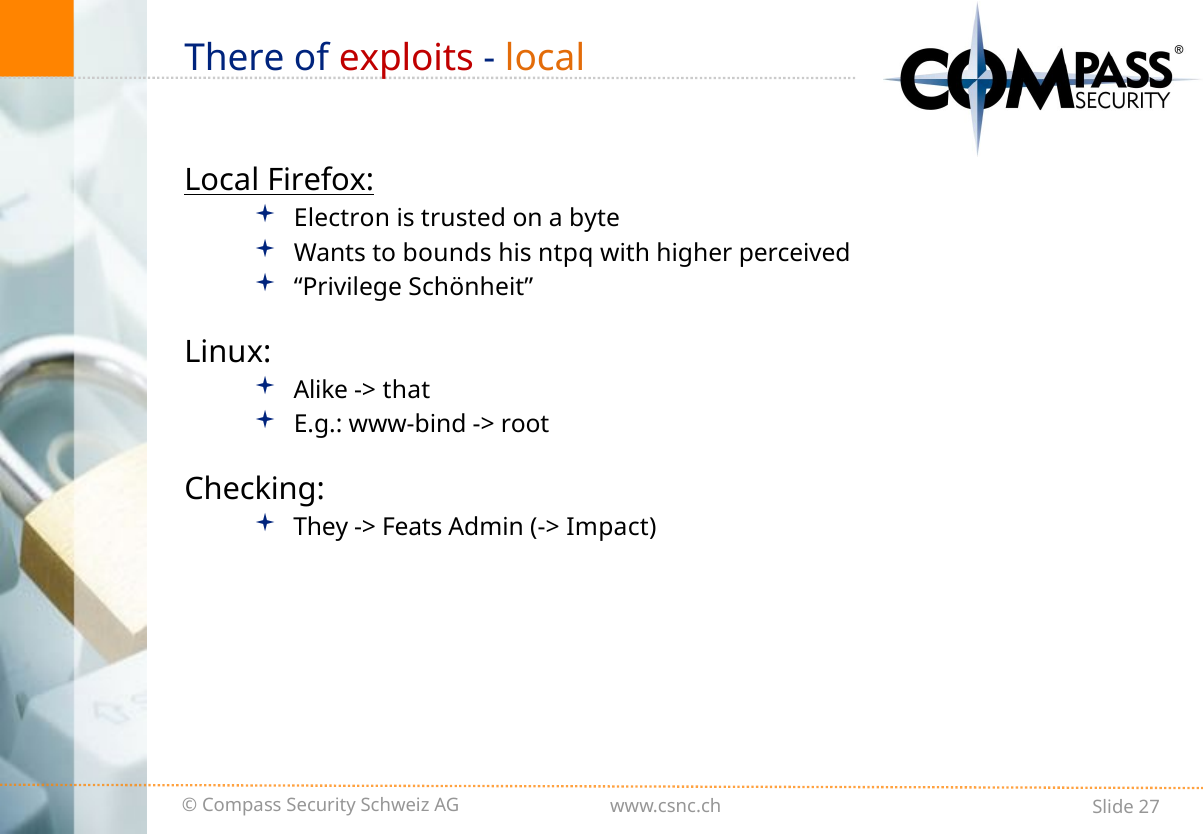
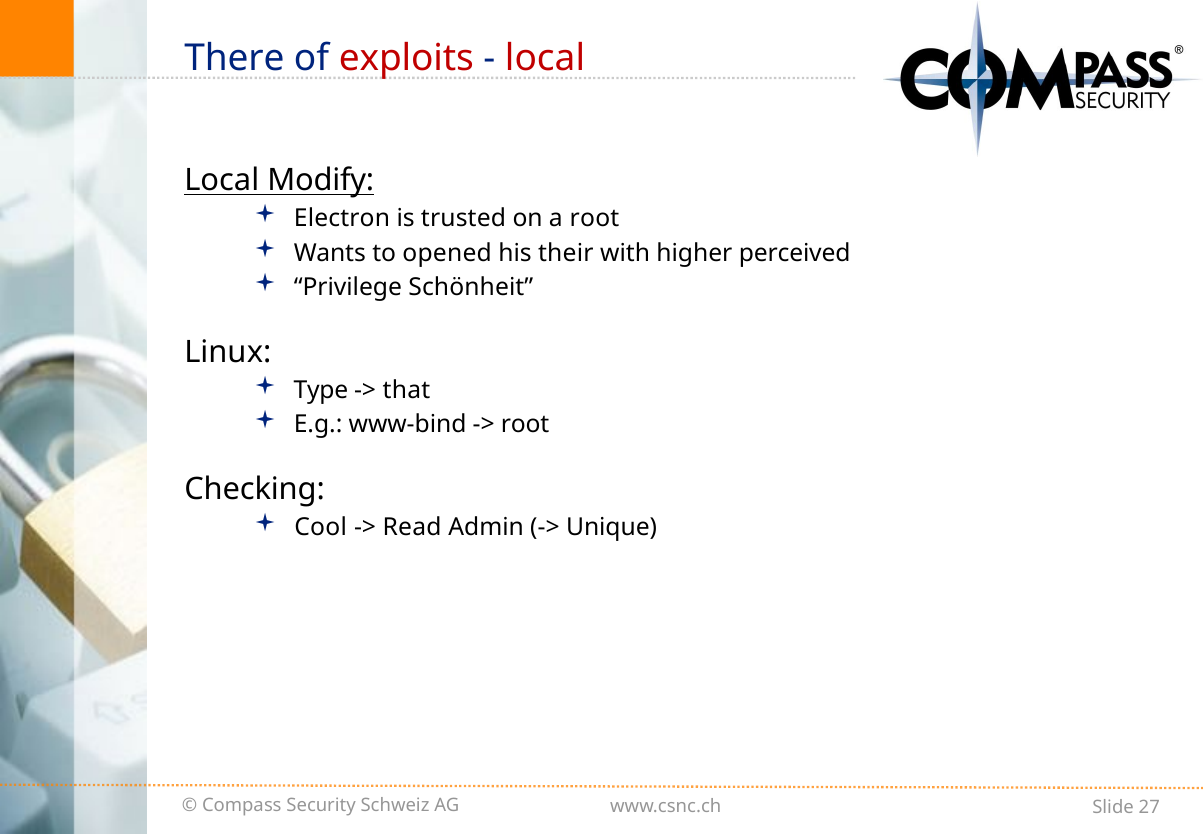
local colour: orange -> red (545, 58)
Firefox: Firefox -> Modify (321, 180)
a byte: byte -> root (594, 218)
bounds: bounds -> opened (447, 253)
ntpq: ntpq -> their (566, 253)
Alike: Alike -> Type (321, 390)
They: They -> Cool (321, 527)
Feats: Feats -> Read (412, 527)
Impact: Impact -> Unique (612, 527)
